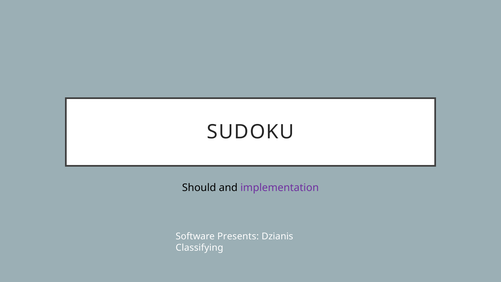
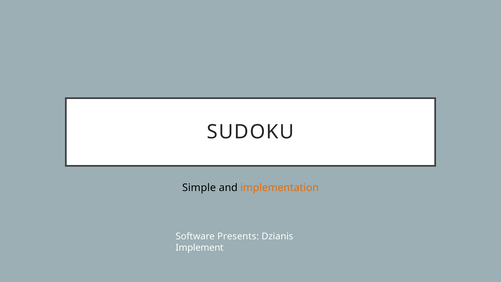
Should: Should -> Simple (199, 188)
implementation colour: purple -> orange (280, 188)
Classifying: Classifying -> Implement (200, 247)
